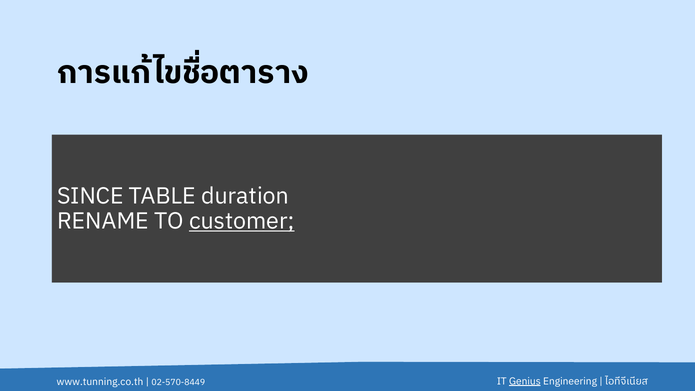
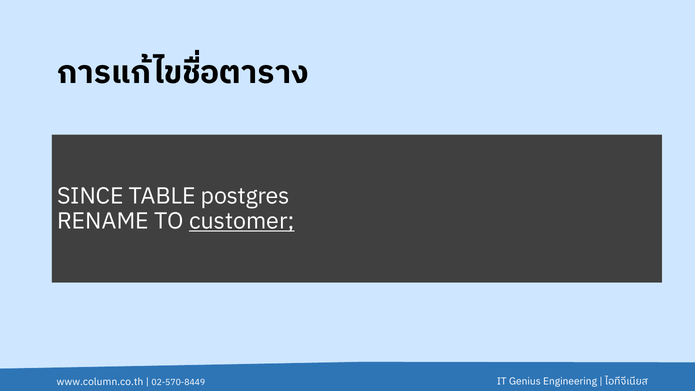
duration: duration -> postgres (245, 196)
Genius underline: present -> none (525, 381)
www.tunning.co.th: www.tunning.co.th -> www.column.co.th (100, 382)
